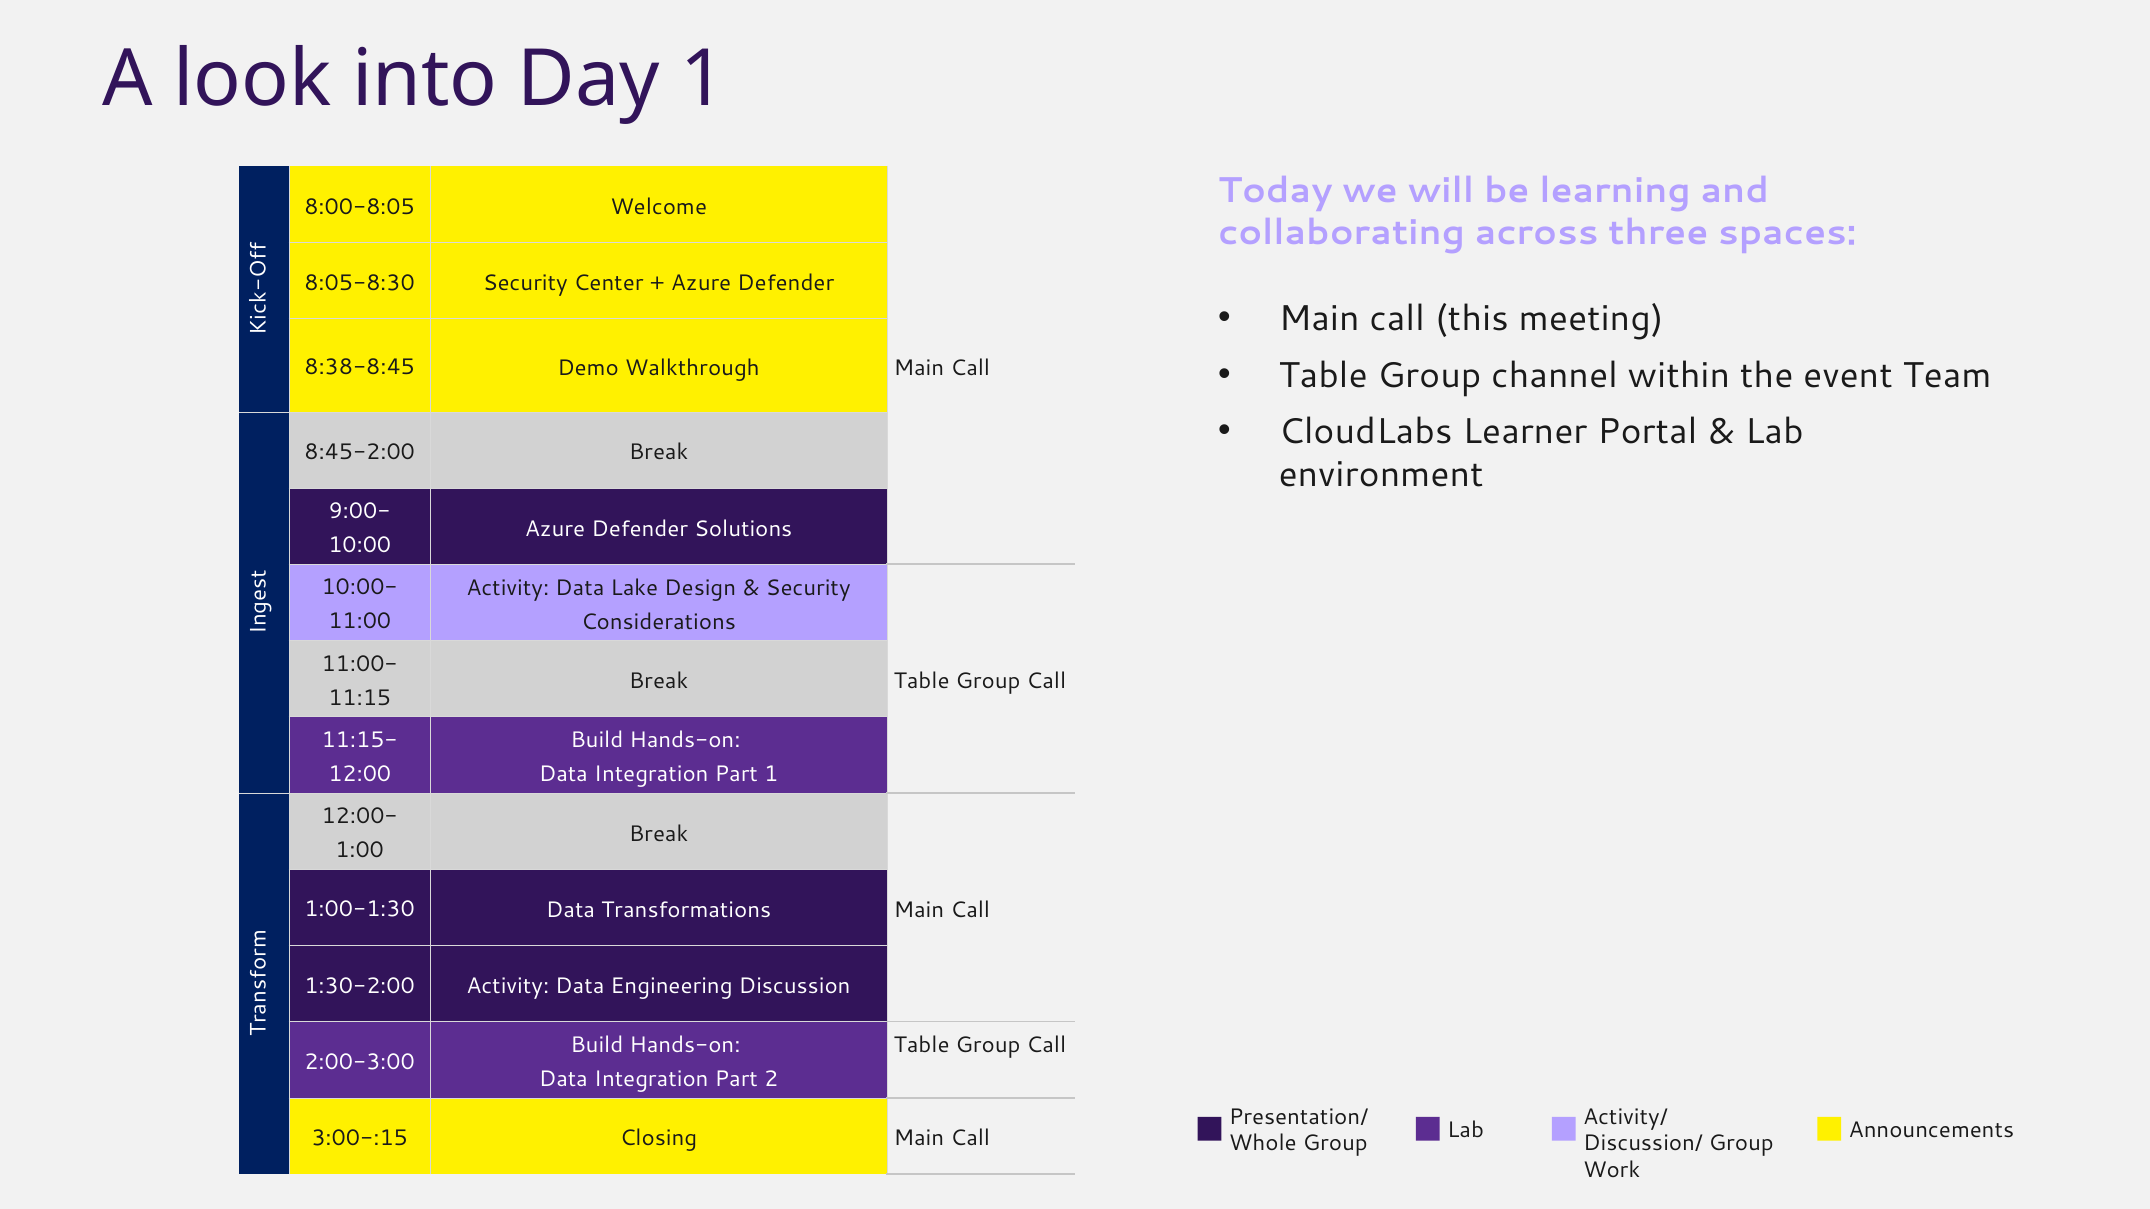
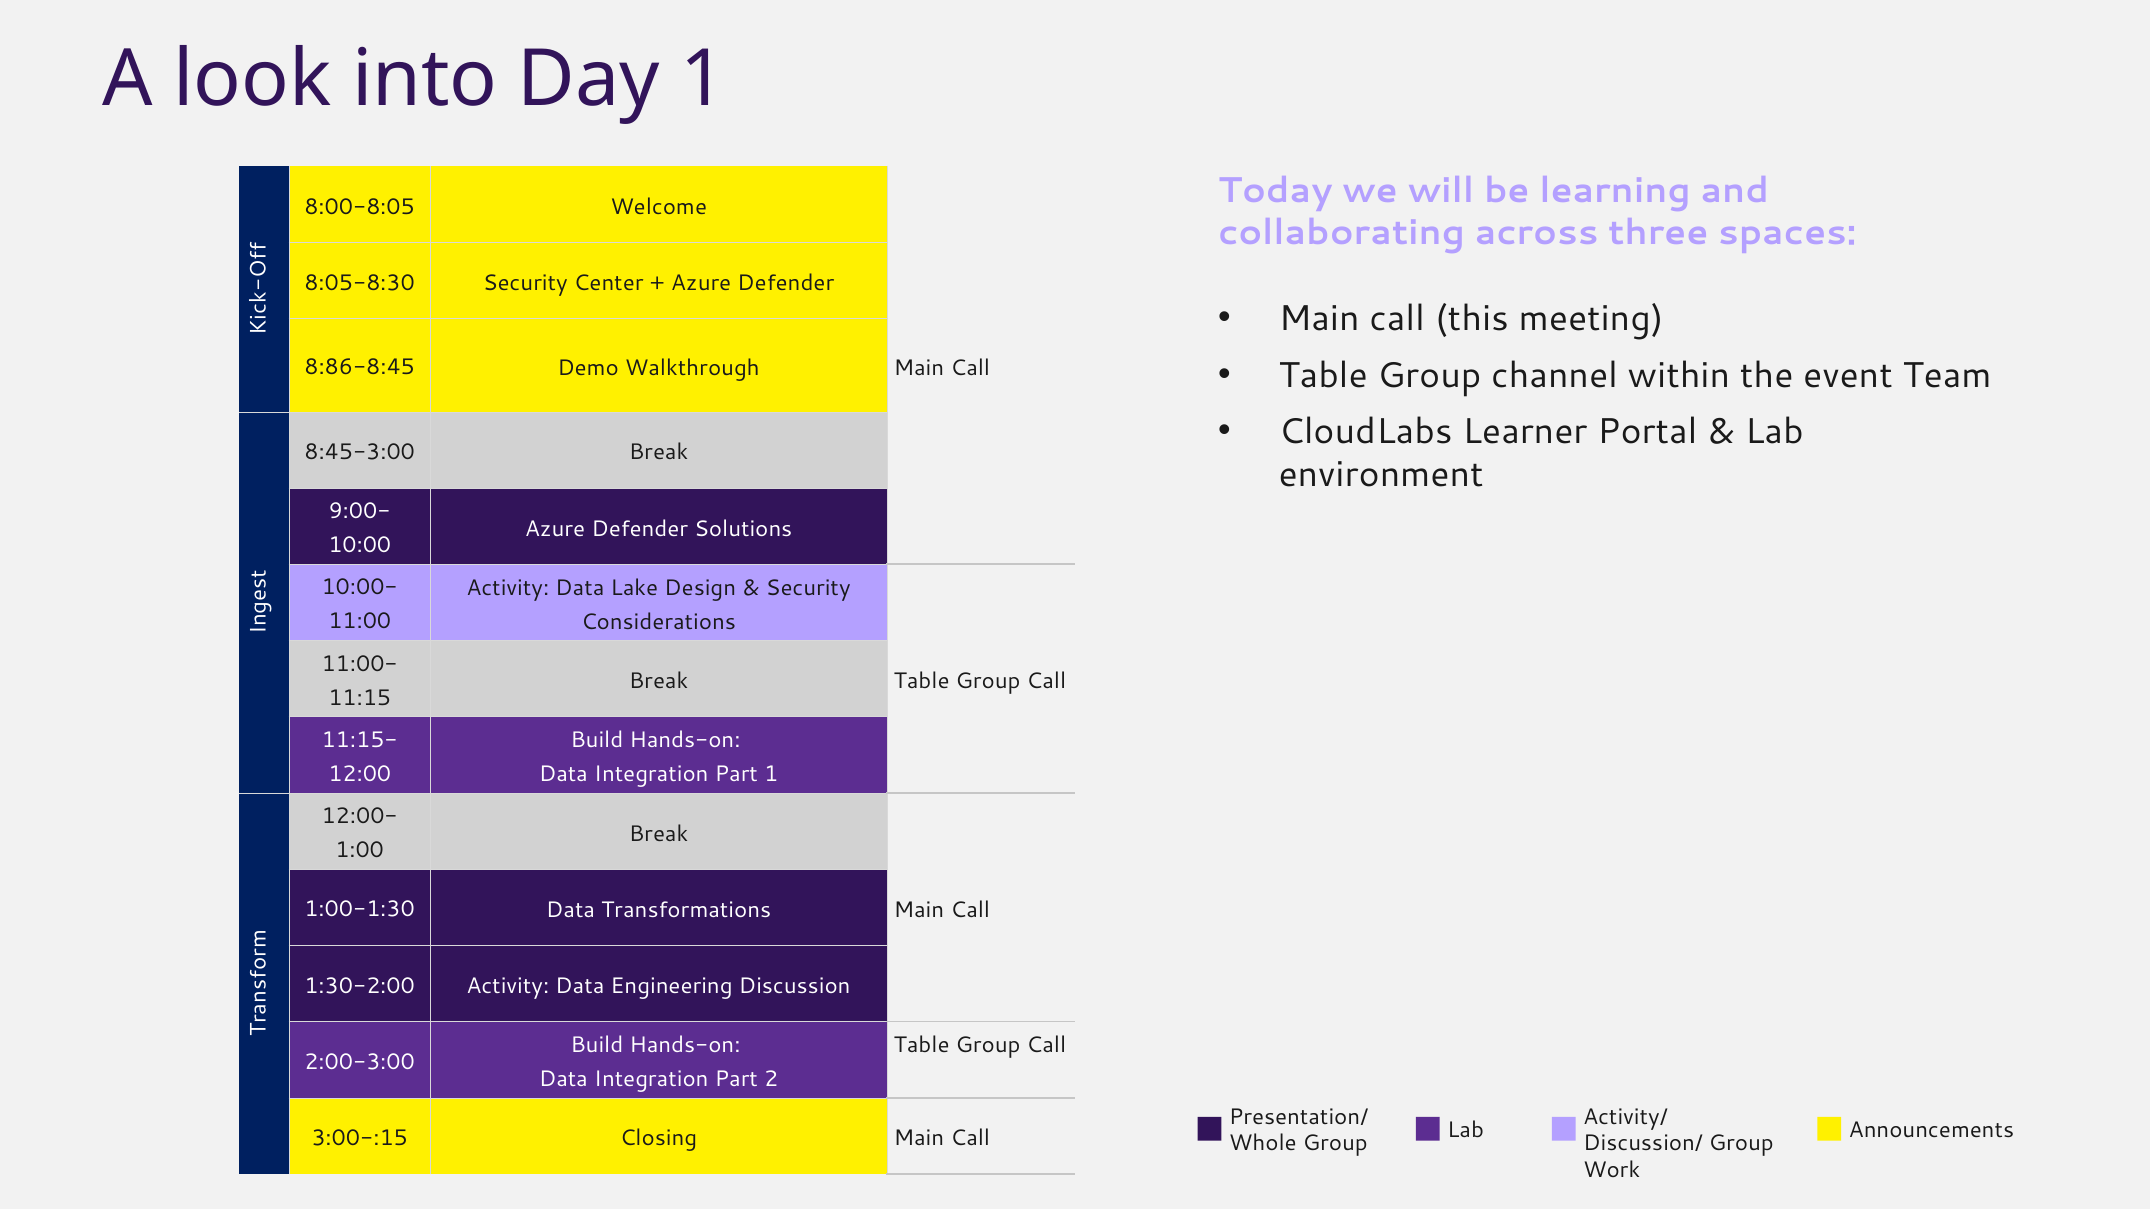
8:38-8:45: 8:38-8:45 -> 8:86-8:45 (360, 368)
8:45-2:00: 8:45-2:00 -> 8:45-3:00 (360, 452)
